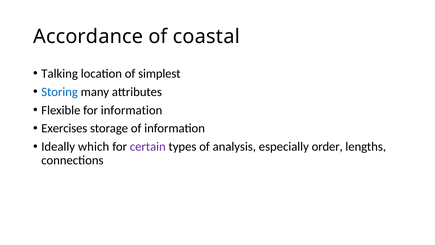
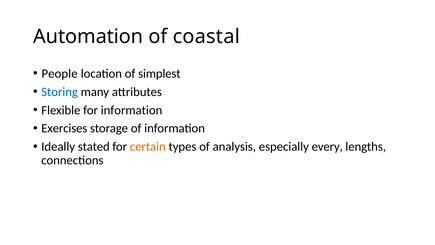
Accordance: Accordance -> Automation (88, 37)
Talking: Talking -> People (60, 74)
which: which -> stated (94, 147)
certain colour: purple -> orange (148, 147)
order: order -> every (327, 147)
